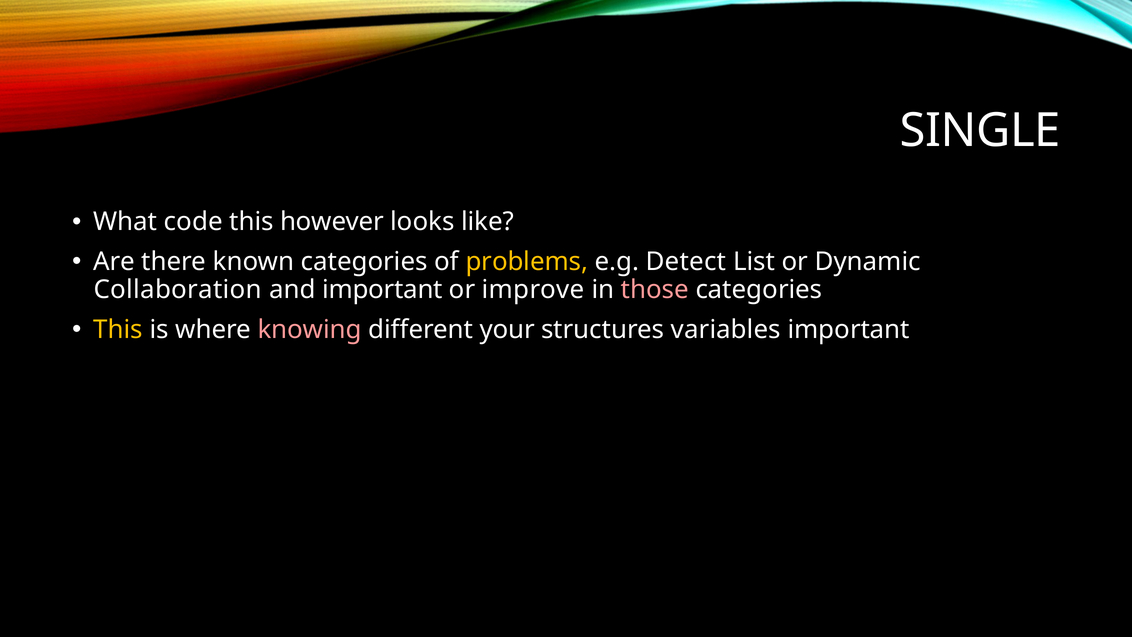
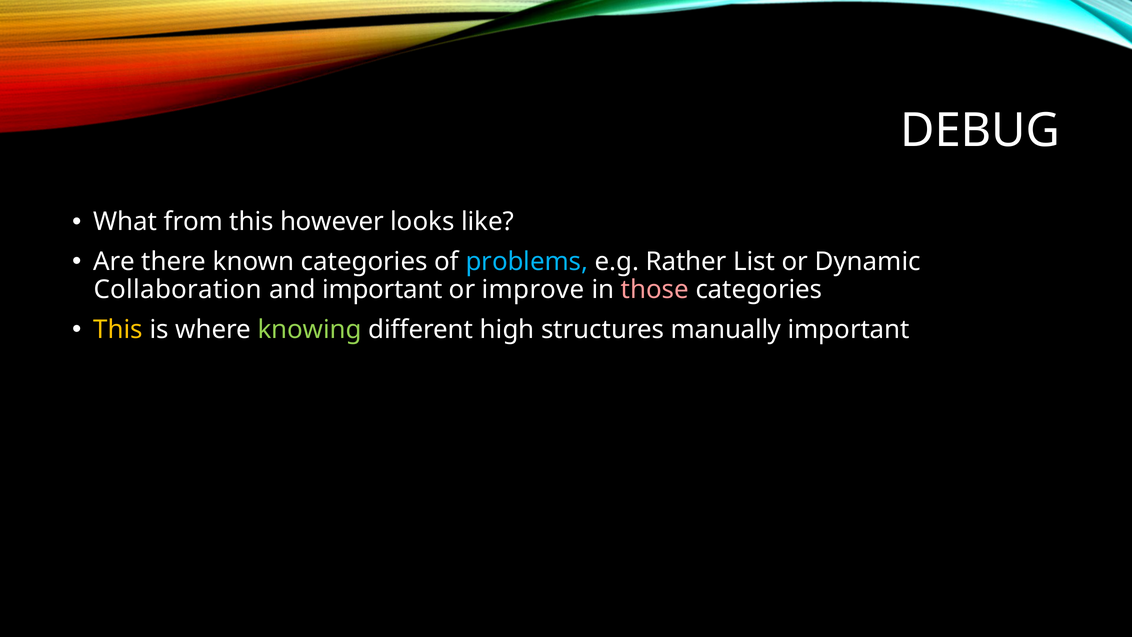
SINGLE: SINGLE -> DEBUG (980, 131)
code: code -> from (193, 222)
problems colour: yellow -> light blue (527, 262)
Detect: Detect -> Rather (686, 262)
knowing colour: pink -> light green (310, 329)
your: your -> high (507, 329)
variables: variables -> manually (726, 329)
